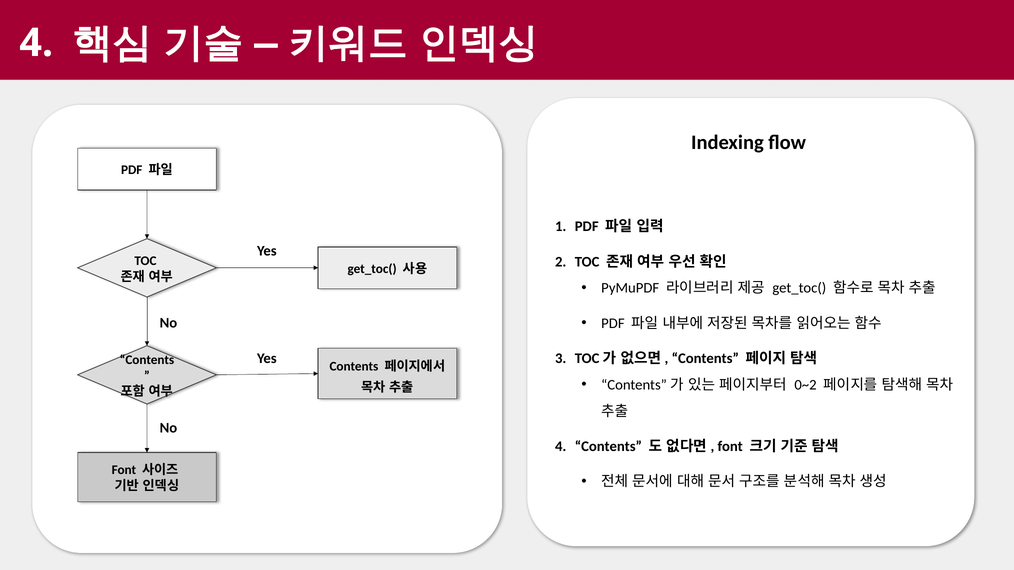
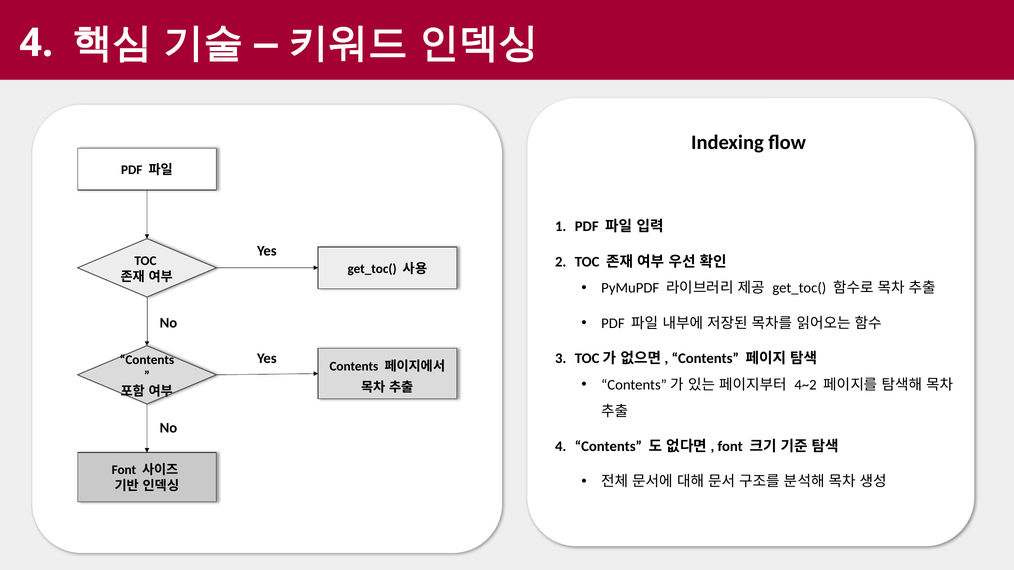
0~2: 0~2 -> 4~2 (806, 385)
